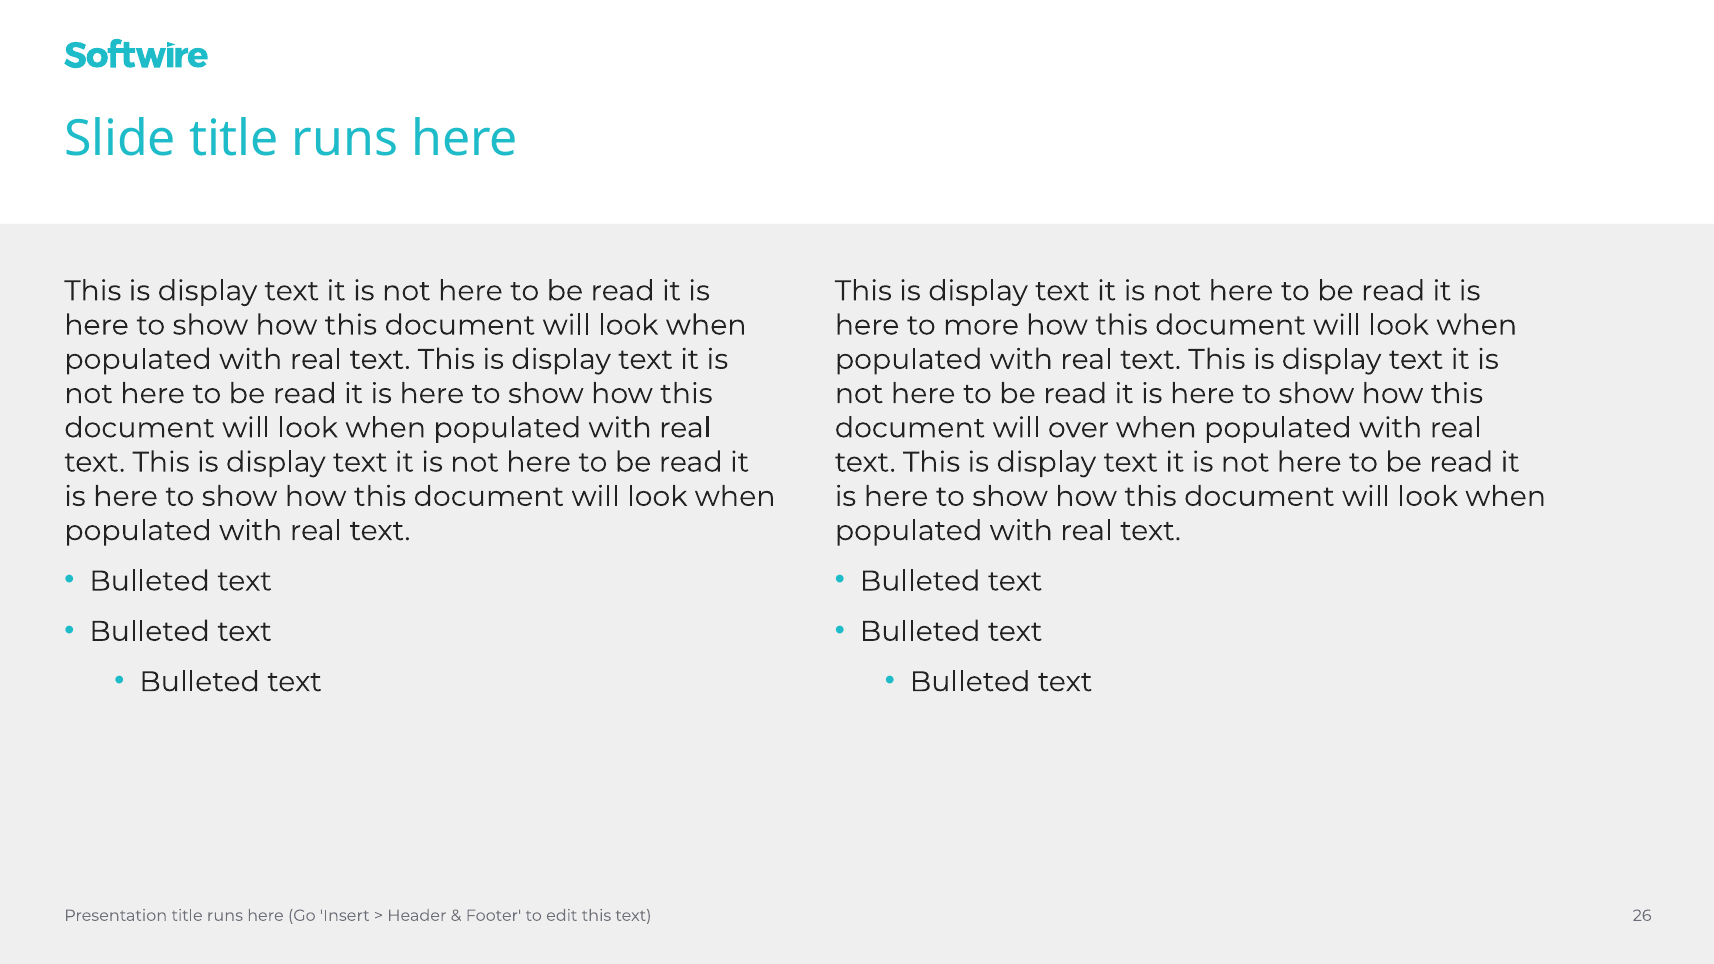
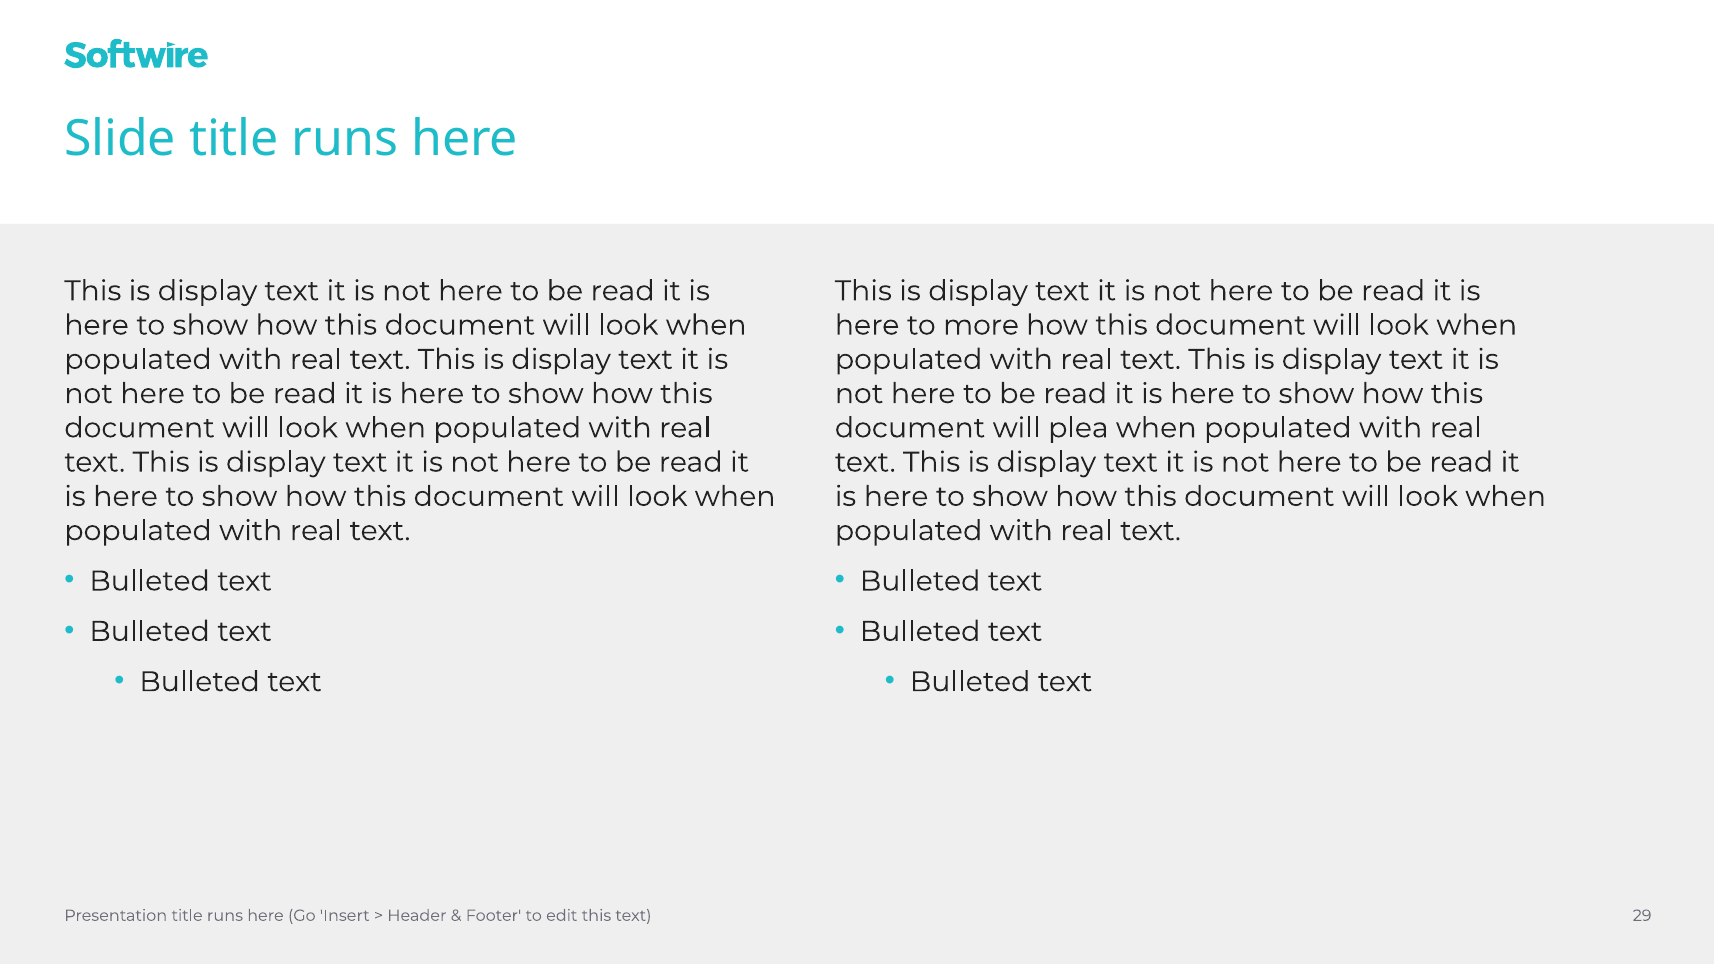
over: over -> plea (1078, 428)
26: 26 -> 29 (1642, 916)
